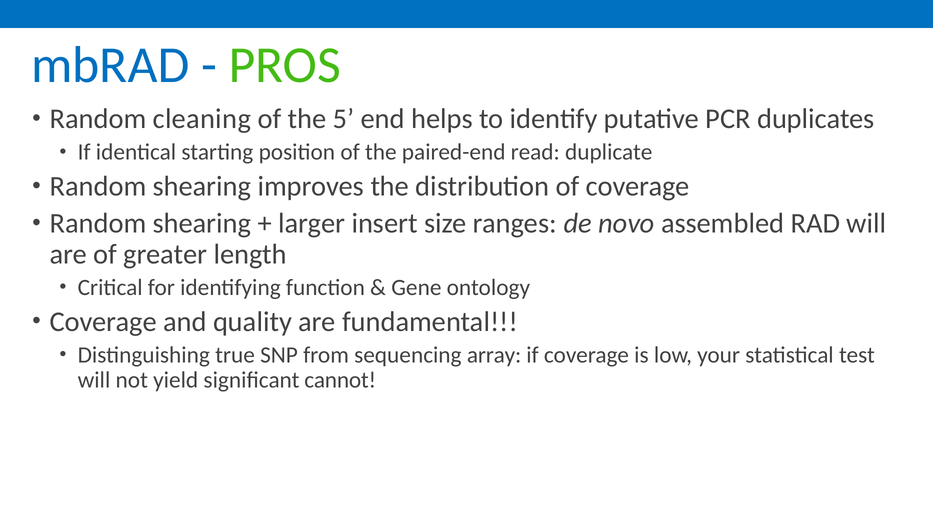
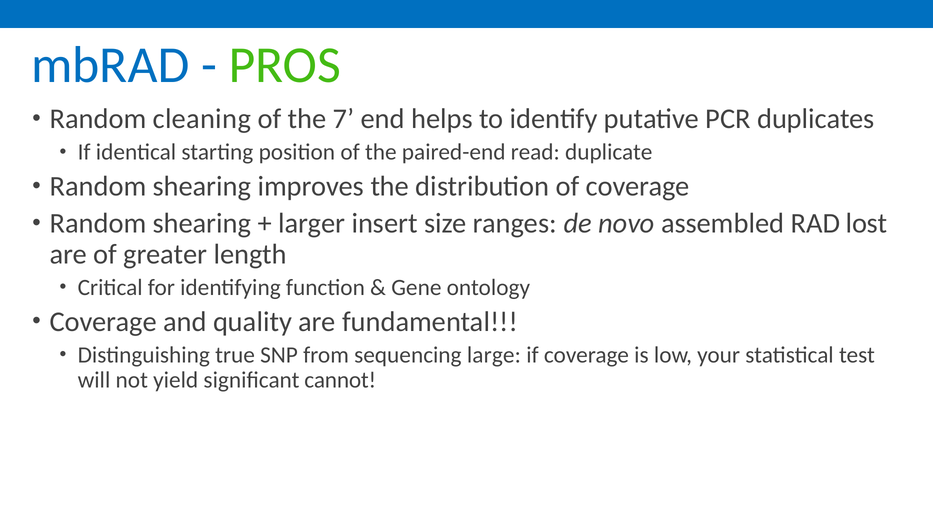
5: 5 -> 7 (344, 119)
RAD will: will -> lost (867, 223)
array: array -> large (494, 355)
